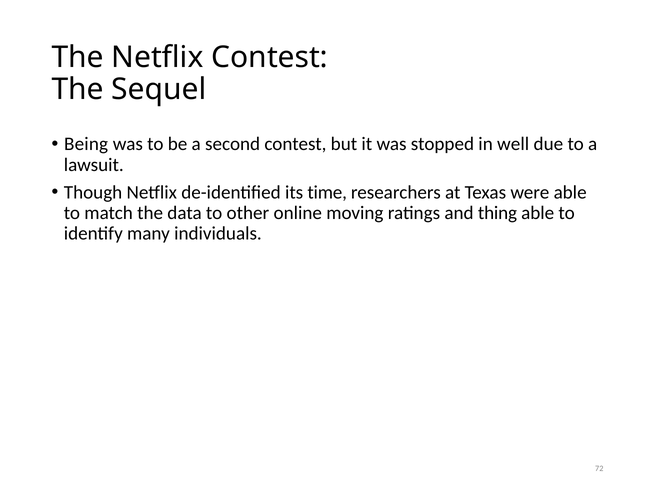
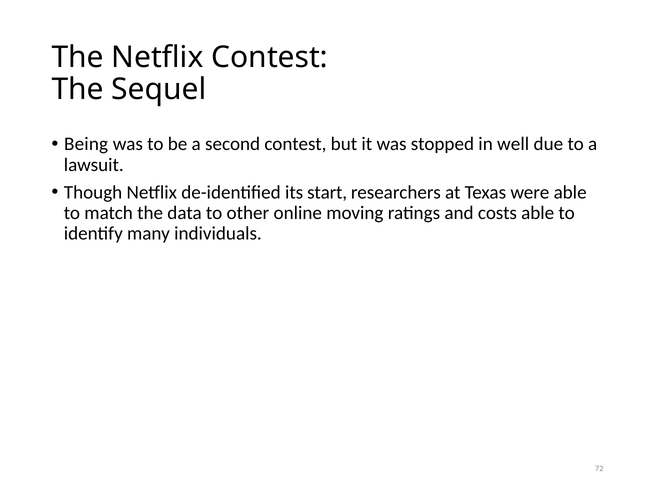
time: time -> start (327, 192)
thing: thing -> costs (497, 213)
